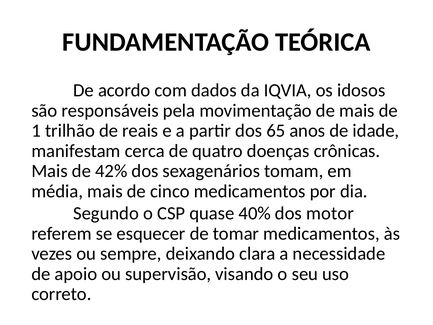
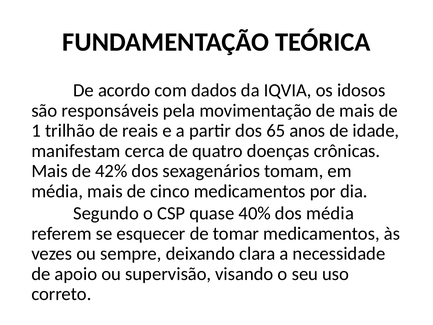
dos motor: motor -> média (330, 213)
